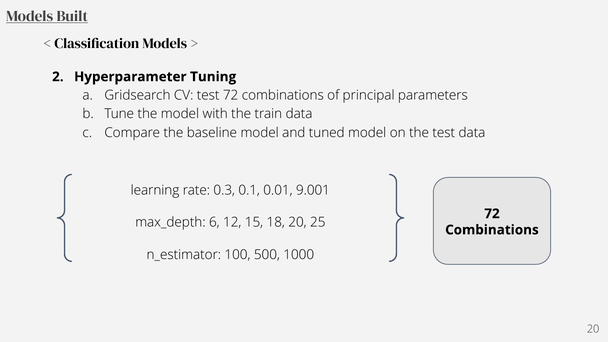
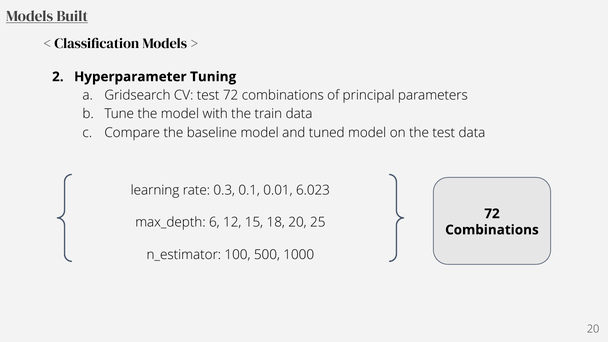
9.001: 9.001 -> 6.023 (313, 190)
